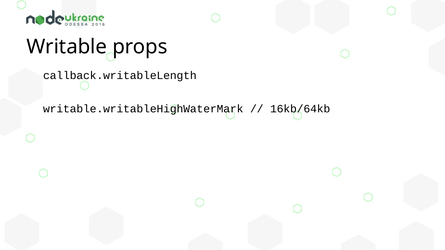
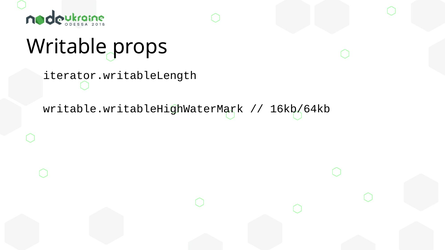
callback.writableLength: callback.writableLength -> iterator.writableLength (120, 76)
